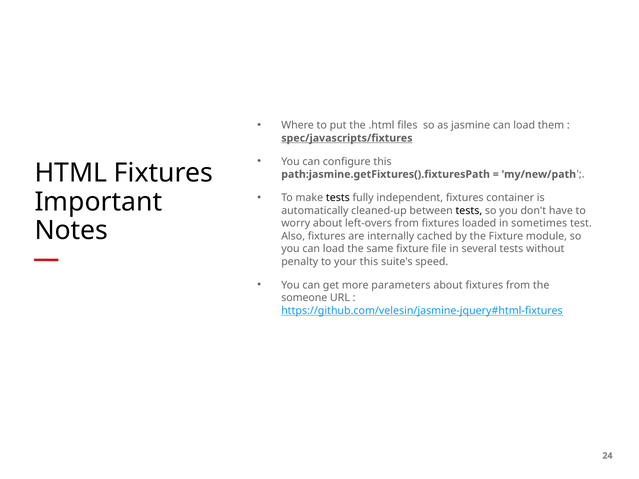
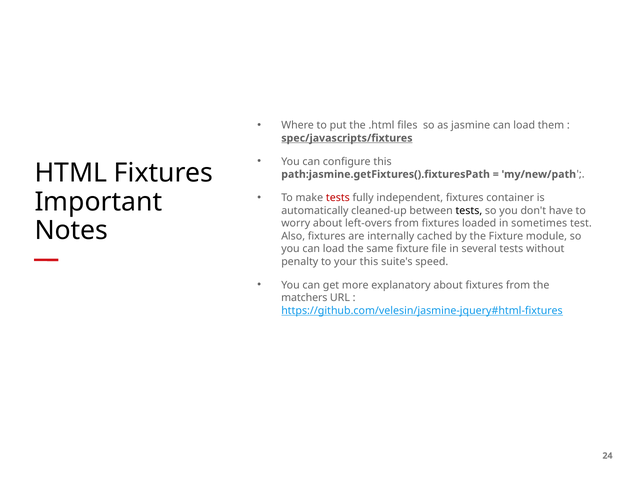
tests colour: black -> red (338, 198)
parameters: parameters -> explanatory (401, 285)
someone: someone -> matchers (304, 298)
